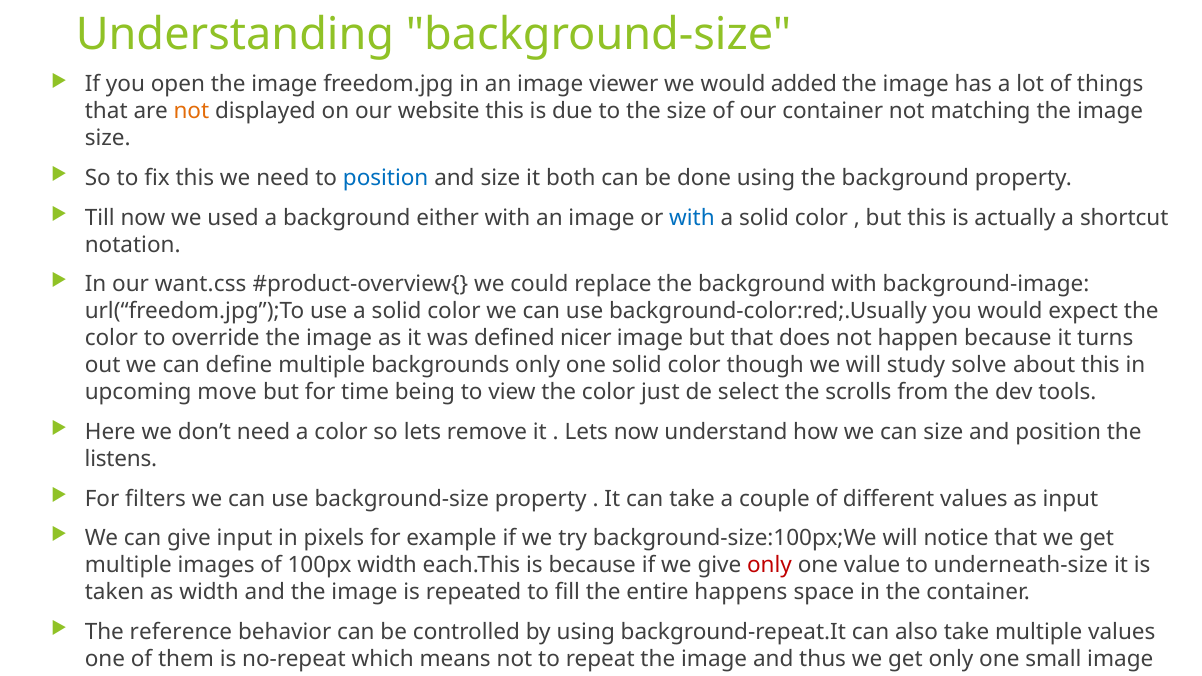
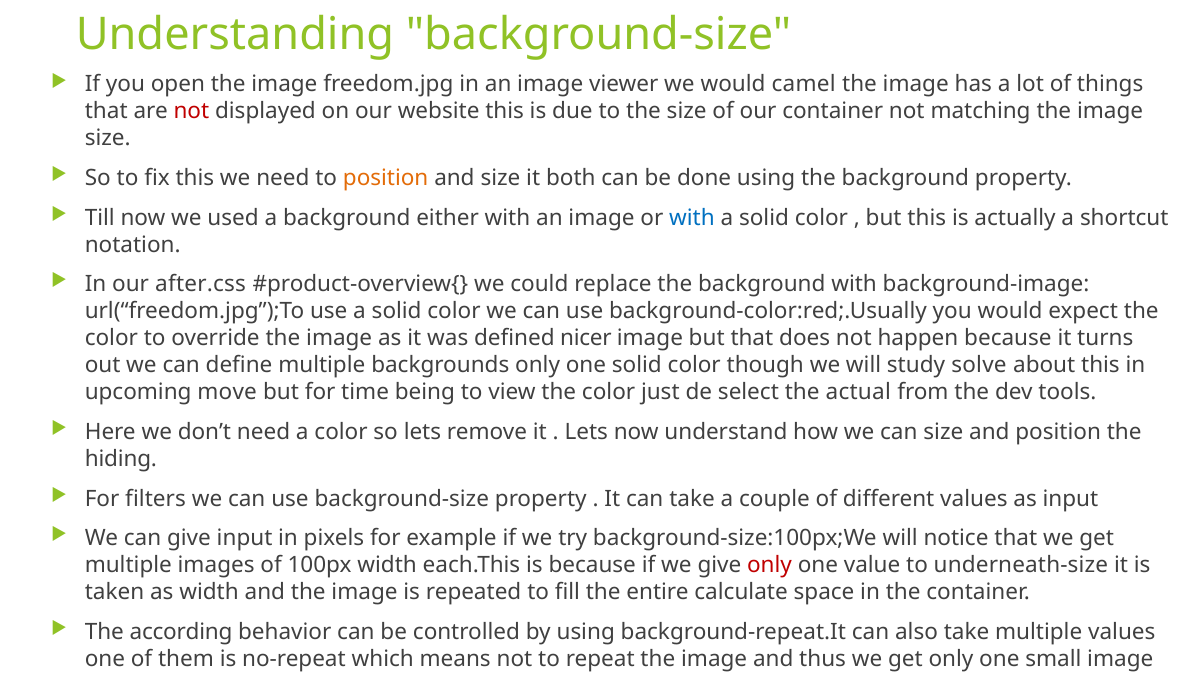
added: added -> camel (804, 84)
not colour: orange -> red (191, 112)
position colour: blue -> orange (386, 178)
want.css: want.css -> after.css (201, 284)
scrolls: scrolls -> actual (858, 393)
listens: listens -> hiding (121, 459)
happens: happens -> calculate (741, 592)
reference: reference -> according (181, 632)
